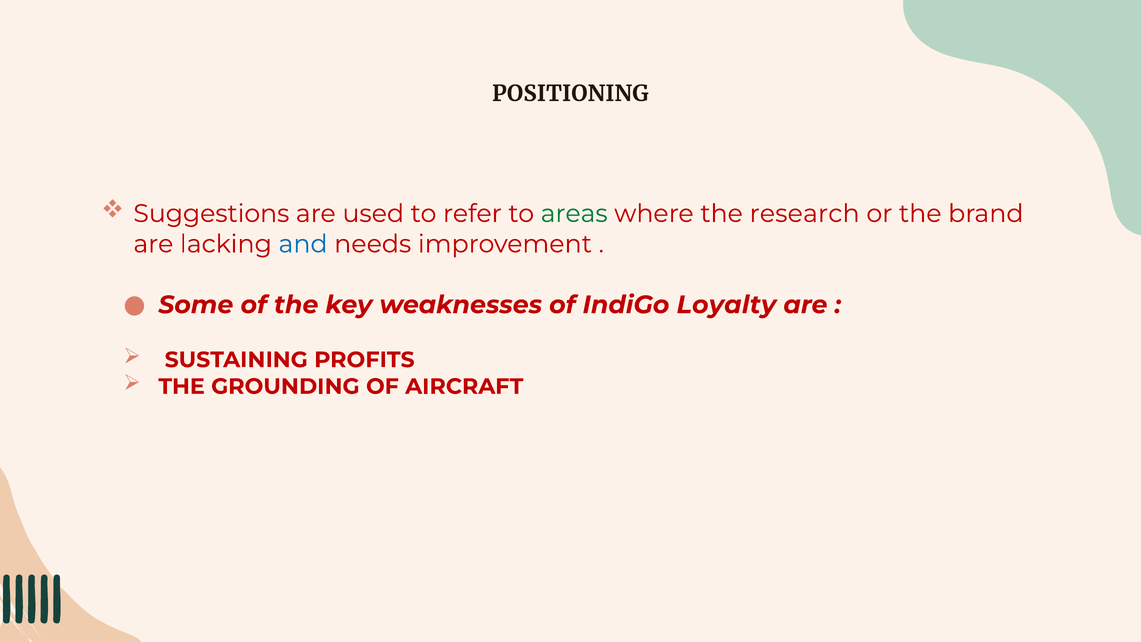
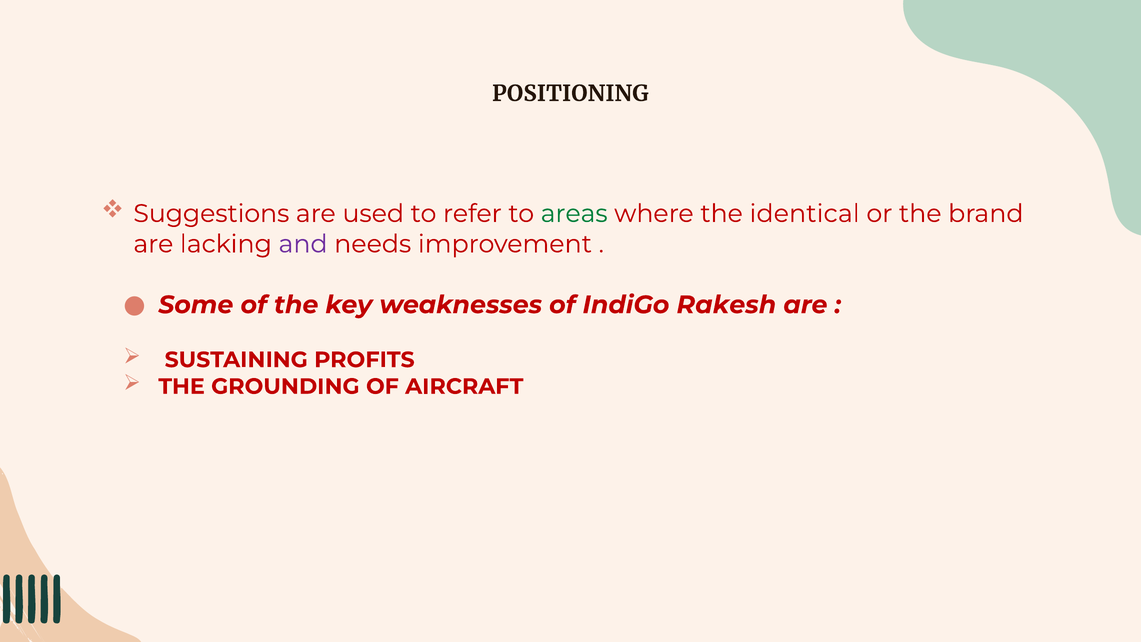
research: research -> identical (805, 214)
and colour: blue -> purple (303, 244)
Loyalty: Loyalty -> Rakesh (726, 305)
